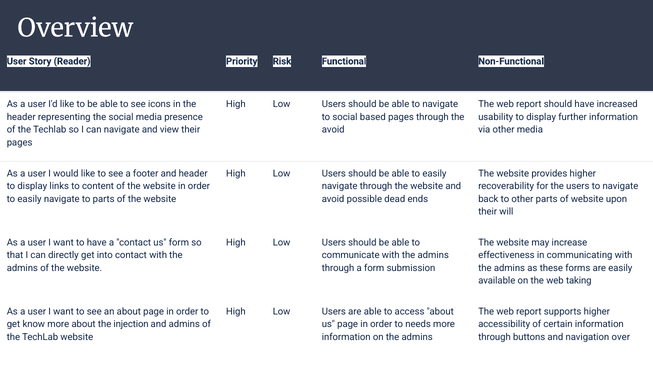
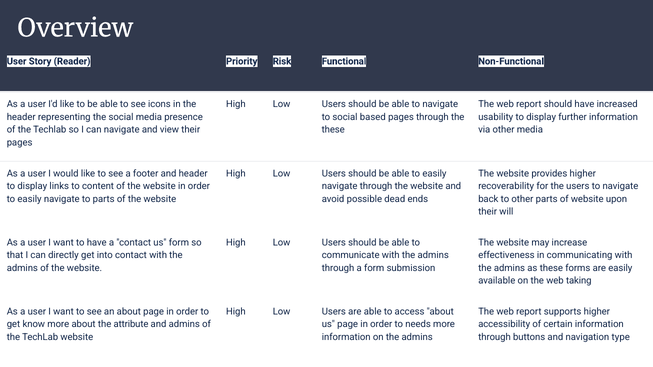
avoid: avoid -> these (333, 130)
injection: injection -> attribute (131, 325)
over: over -> type (621, 337)
